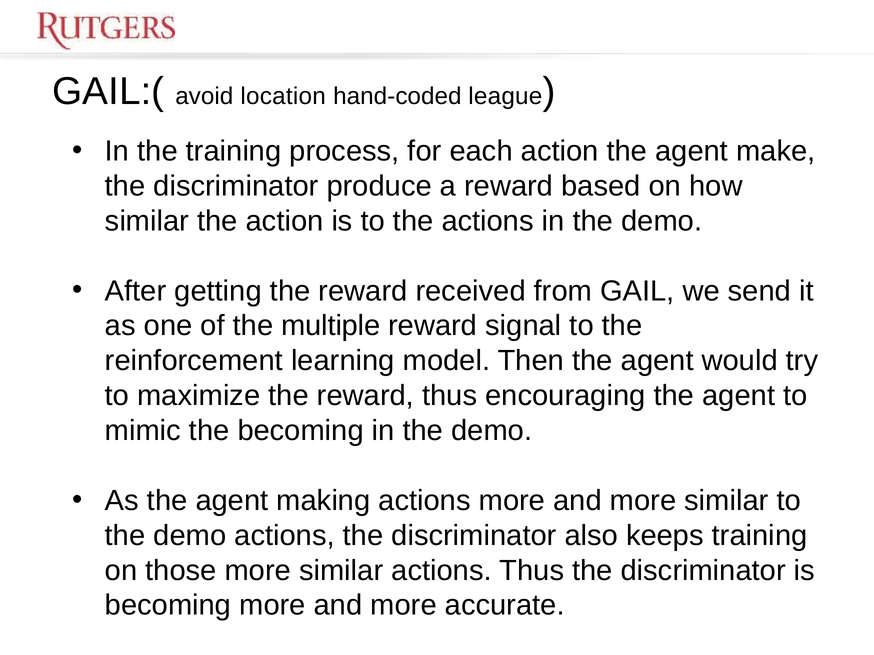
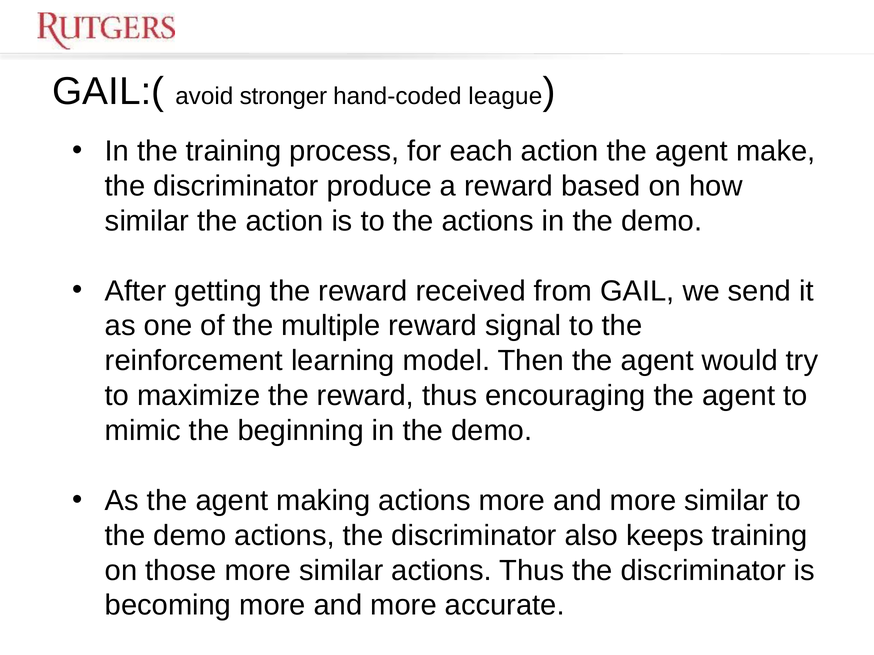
location: location -> stronger (283, 96)
the becoming: becoming -> beginning (301, 431)
